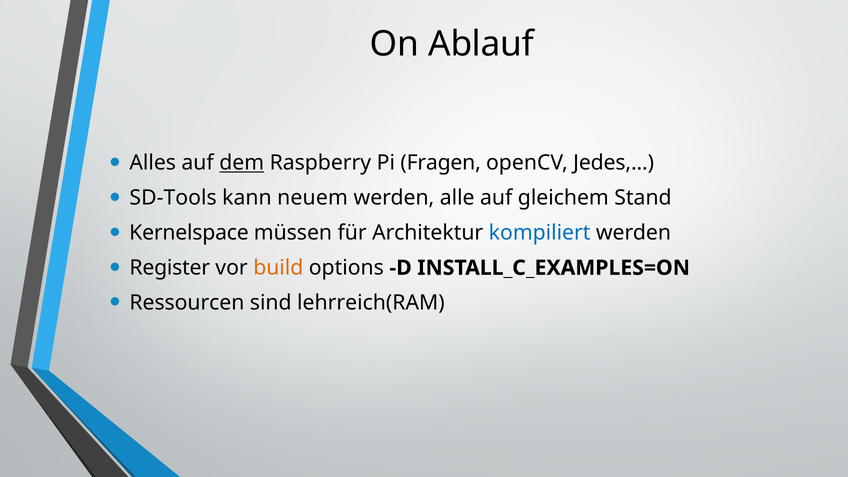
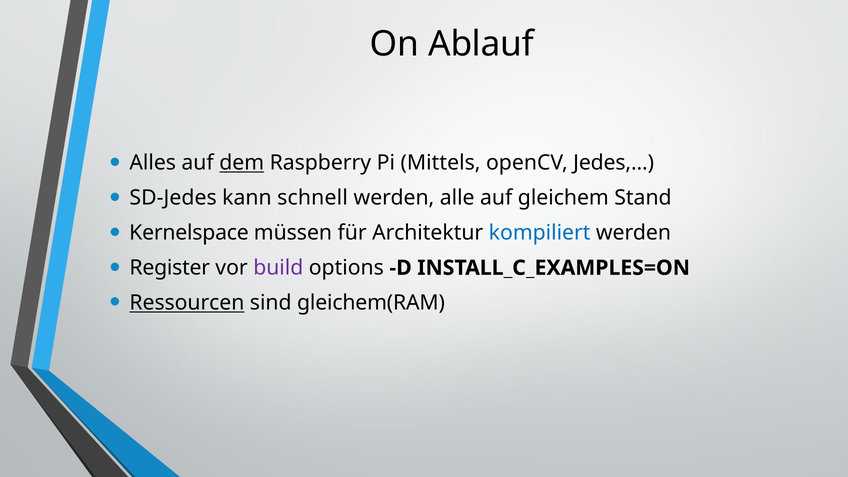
Fragen: Fragen -> Mittels (441, 163)
SD-Tools: SD-Tools -> SD-Jedes (173, 198)
neuem: neuem -> schnell (313, 198)
build colour: orange -> purple (278, 268)
Ressourcen underline: none -> present (187, 303)
lehrreich(RAM: lehrreich(RAM -> gleichem(RAM (371, 303)
